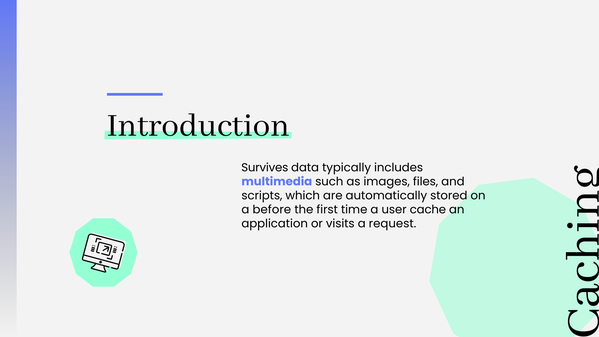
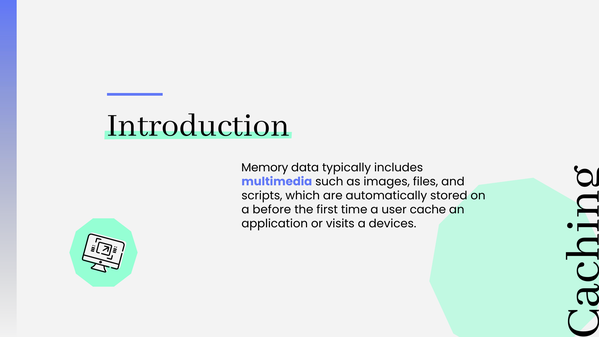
Survives: Survives -> Memory (265, 168)
request: request -> devices (393, 224)
